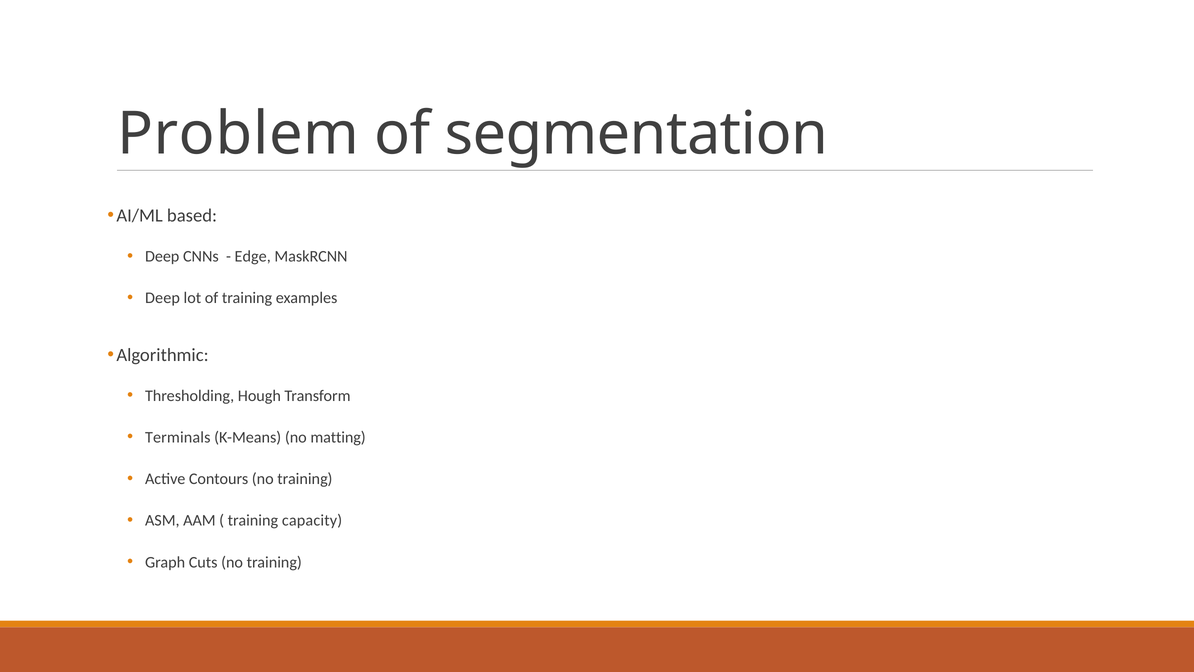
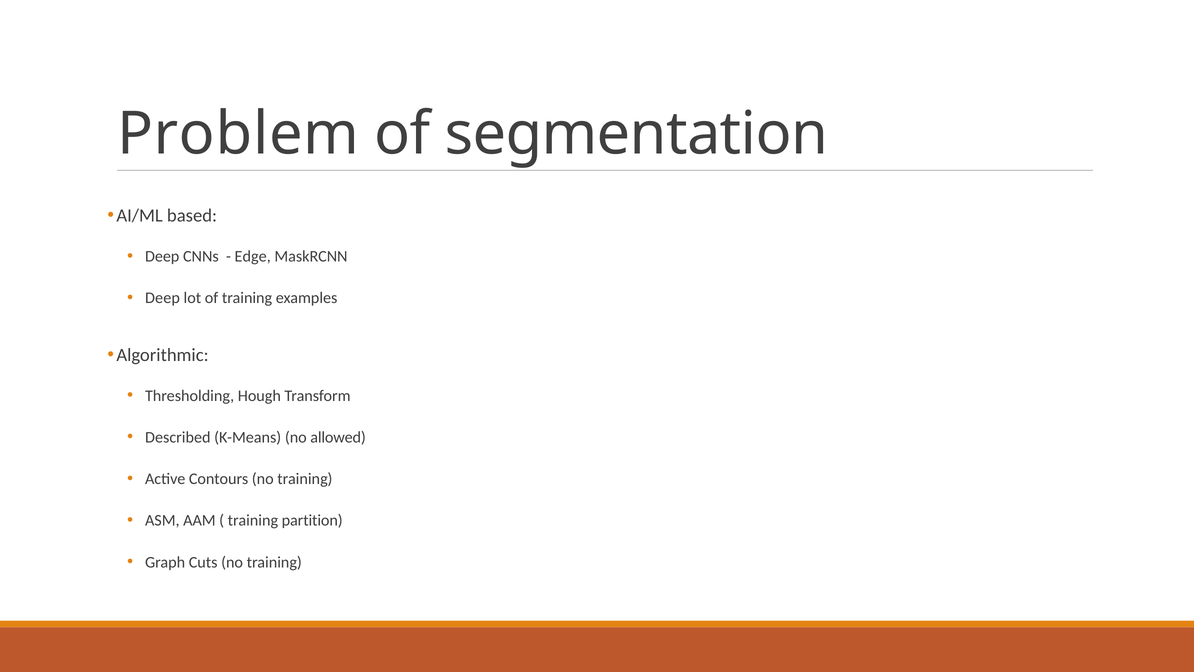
Terminals: Terminals -> Described (178, 437)
matting: matting -> allowed (338, 437)
capacity: capacity -> partition (312, 520)
